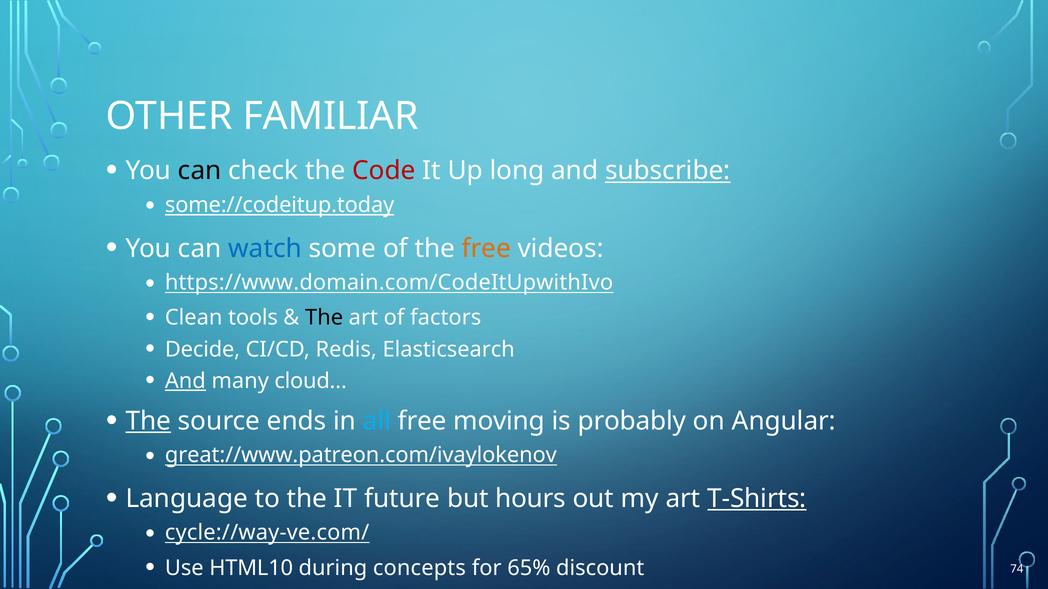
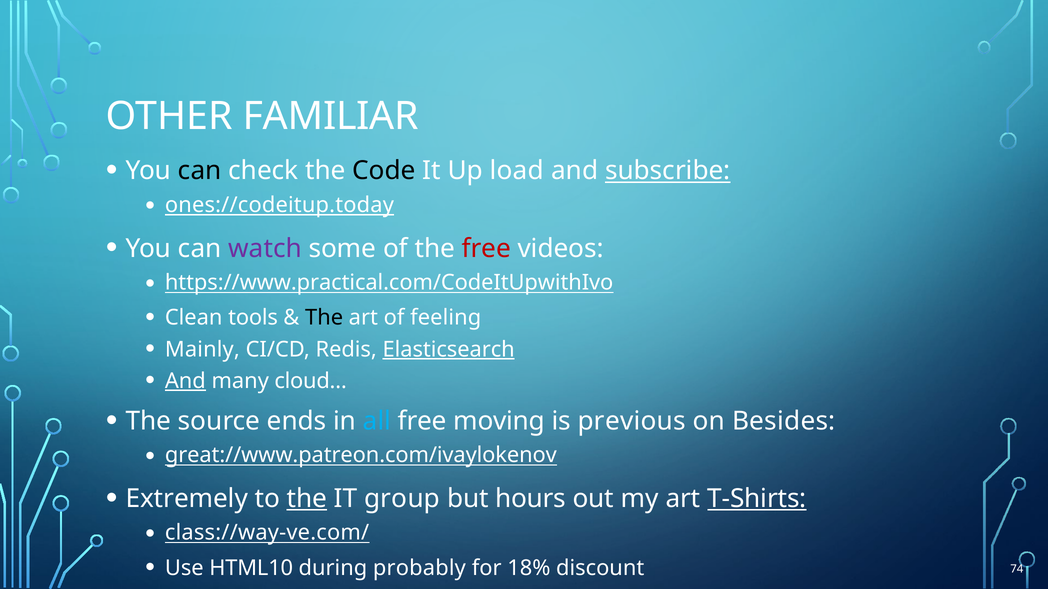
Code colour: red -> black (384, 171)
long: long -> load (517, 171)
some://codeitup.today: some://codeitup.today -> ones://codeitup.today (279, 205)
watch colour: blue -> purple (265, 249)
free colour: orange -> red (486, 249)
https://www.domain.com/CodeItUpwithIvo: https://www.domain.com/CodeItUpwithIvo -> https://www.practical.com/CodeItUpwithIvo (389, 283)
factors: factors -> feeling (446, 318)
Decide: Decide -> Mainly (202, 350)
Elasticsearch underline: none -> present (449, 350)
The underline: present -> none (148, 421)
probably: probably -> previous (632, 421)
Angular: Angular -> Besides (784, 421)
Language: Language -> Extremely (187, 499)
the underline: none -> present (307, 499)
future: future -> group (402, 499)
cycle://way-ve.com/: cycle://way-ve.com/ -> class://way-ve.com/ (267, 533)
concepts: concepts -> probably (419, 568)
65%: 65% -> 18% (529, 568)
